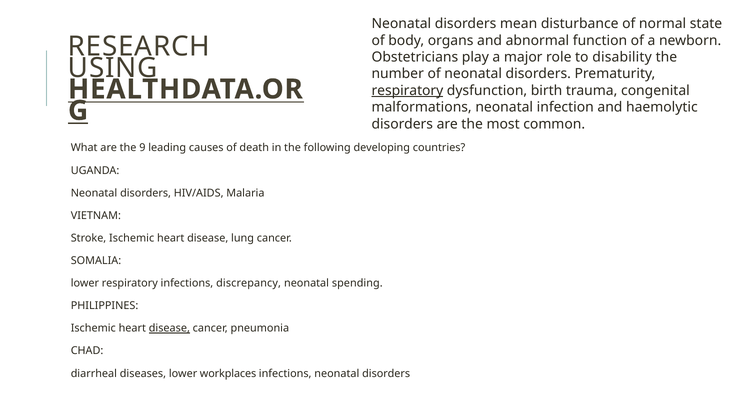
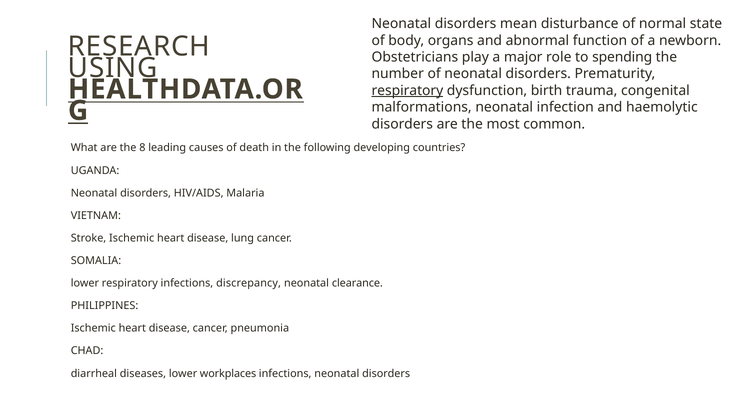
disability: disability -> spending (622, 57)
9: 9 -> 8 (142, 148)
spending: spending -> clearance (357, 283)
disease underline: present -> none (169, 328)
